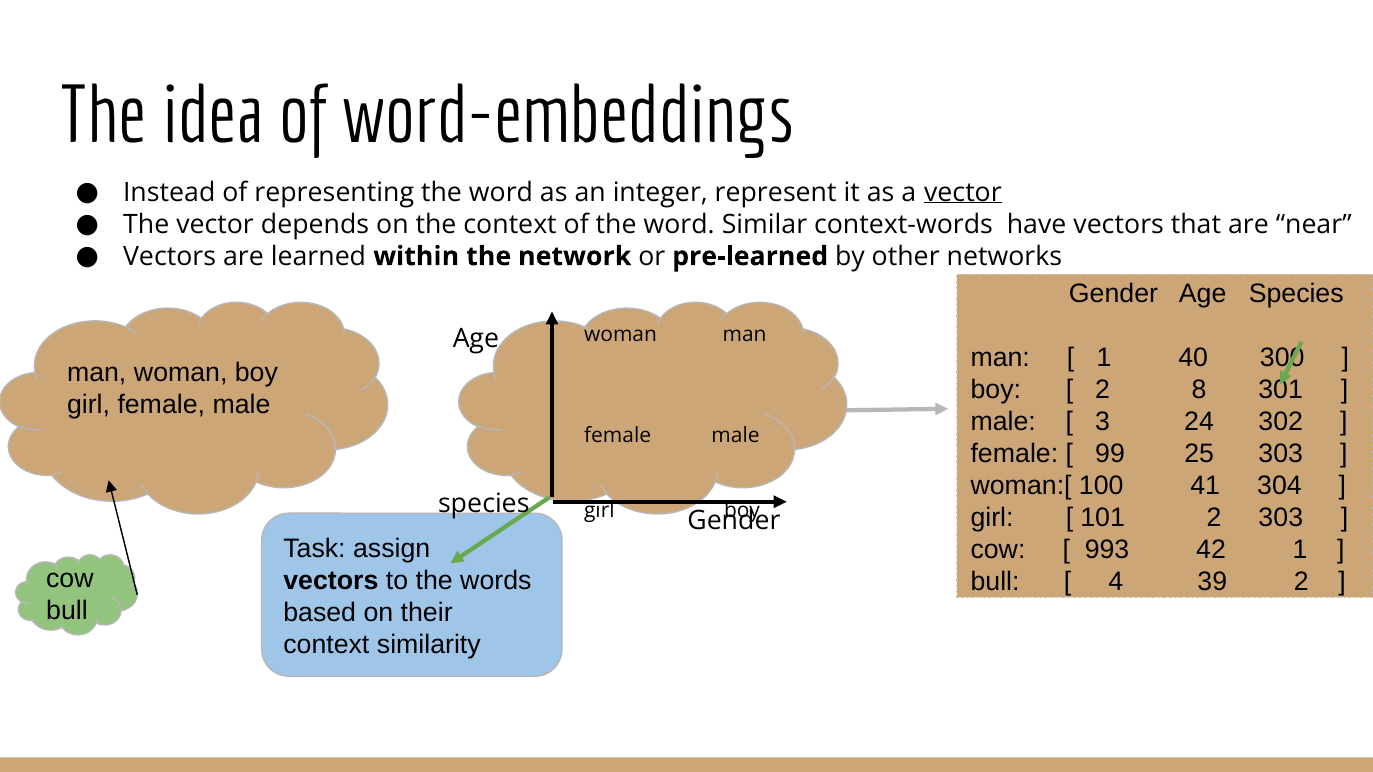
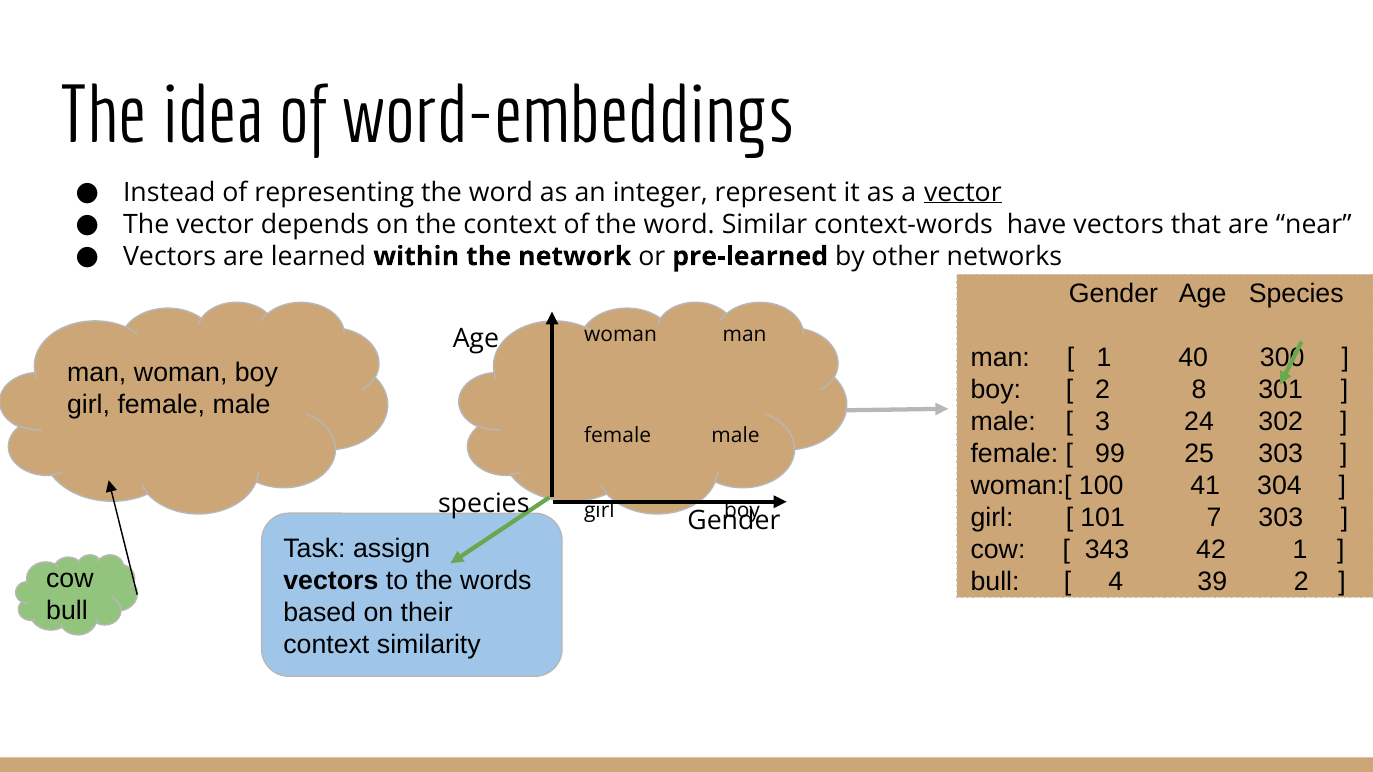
101 2: 2 -> 7 (1214, 518)
993: 993 -> 343 (1107, 550)
